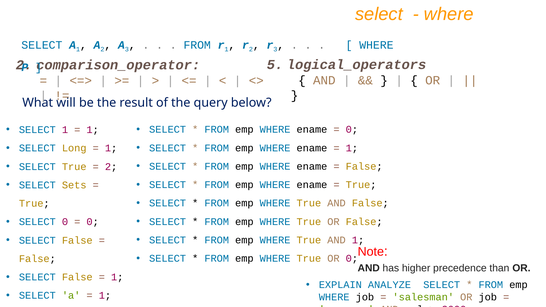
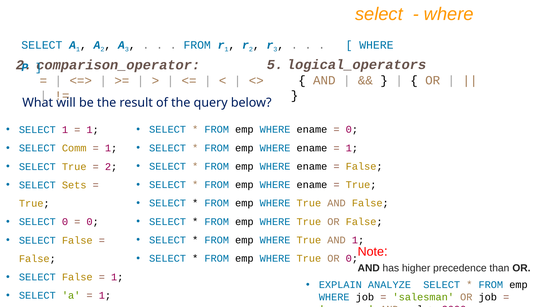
Long: Long -> Comm (74, 148)
